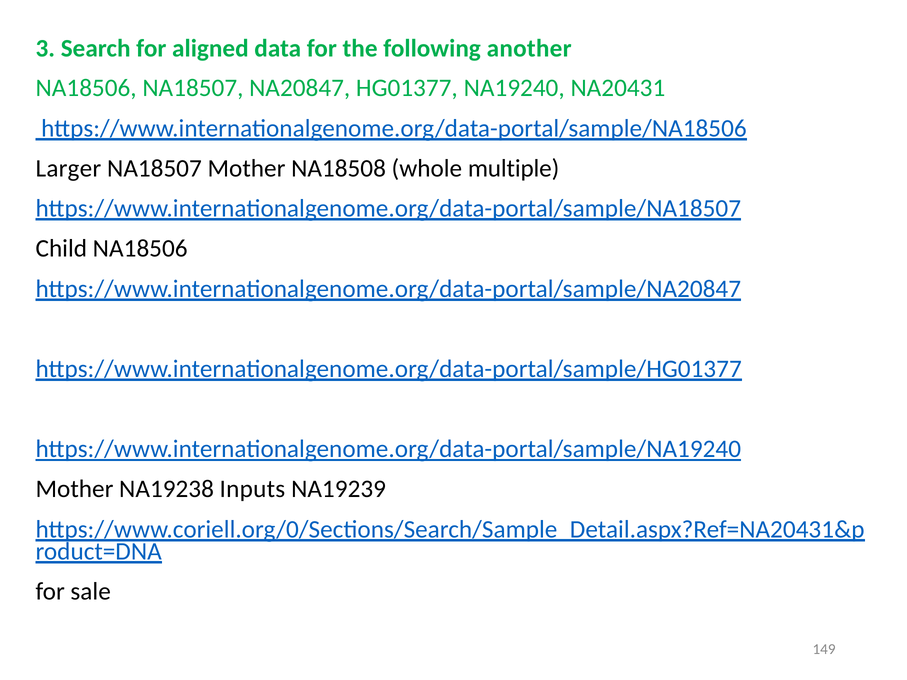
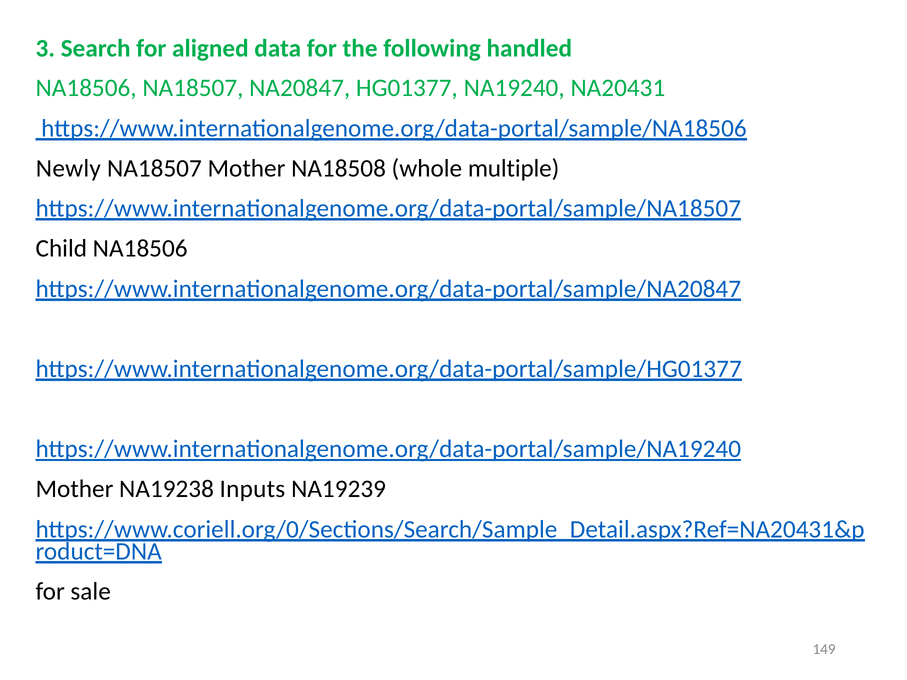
another: another -> handled (529, 48)
Larger: Larger -> Newly (68, 168)
